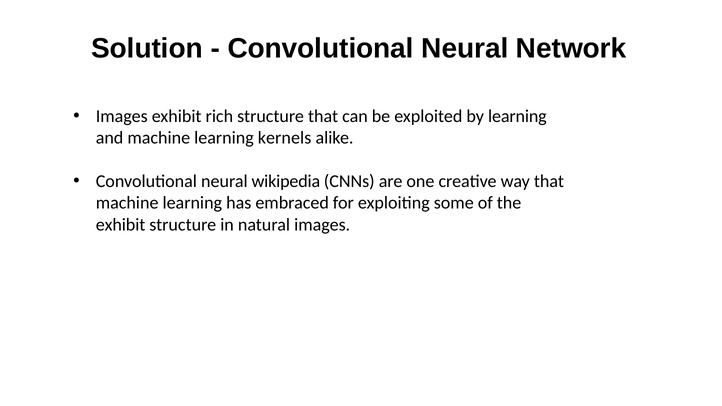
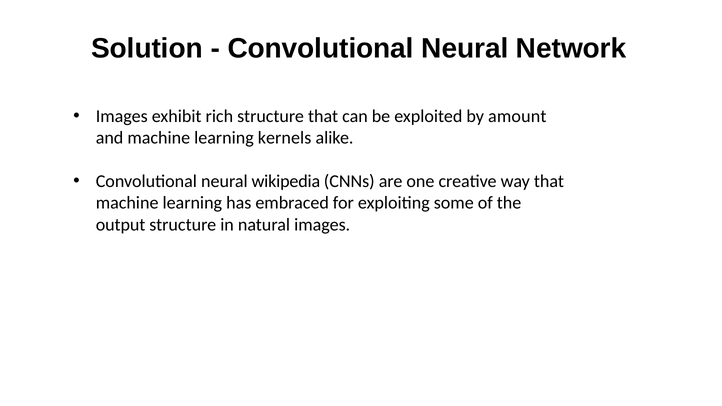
by learning: learning -> amount (517, 116)
exhibit: exhibit -> output (121, 225)
